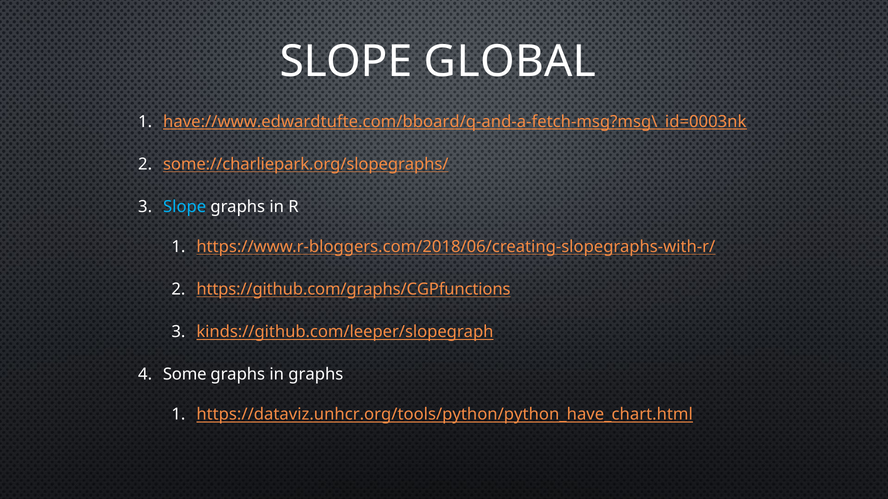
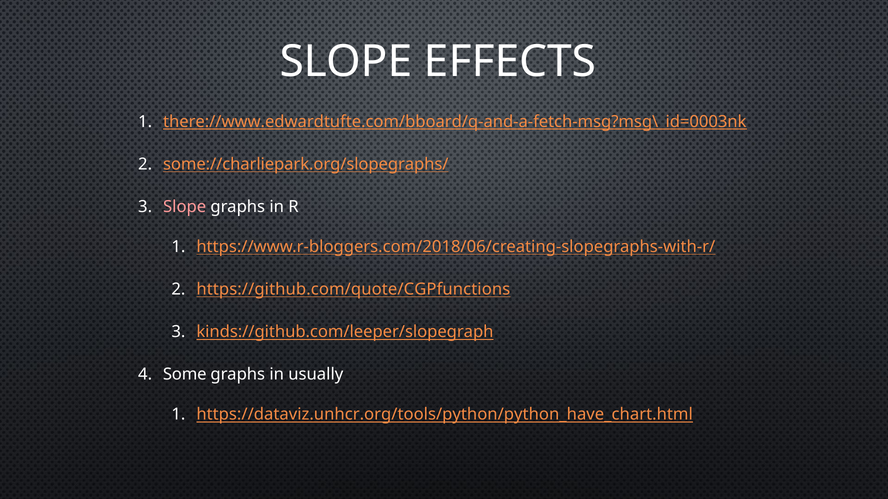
GLOBAL: GLOBAL -> EFFECTS (510, 62)
have://www.edwardtufte.com/bboard/q-and-a-fetch-msg?msg\_id=0003nk: have://www.edwardtufte.com/bboard/q-and-a-fetch-msg?msg\_id=0003nk -> there://www.edwardtufte.com/bboard/q-and-a-fetch-msg?msg\_id=0003nk (455, 122)
Slope colour: light blue -> pink (185, 207)
https://github.com/graphs/CGPfunctions: https://github.com/graphs/CGPfunctions -> https://github.com/quote/CGPfunctions (353, 290)
in graphs: graphs -> usually (316, 375)
